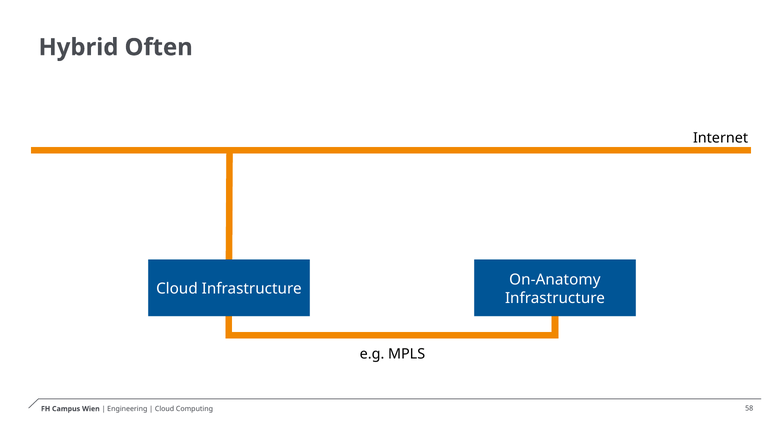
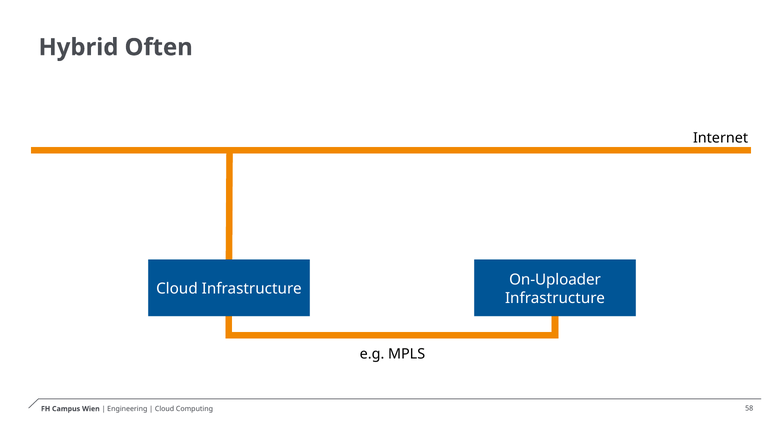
On-Anatomy: On-Anatomy -> On-Uploader (555, 280)
